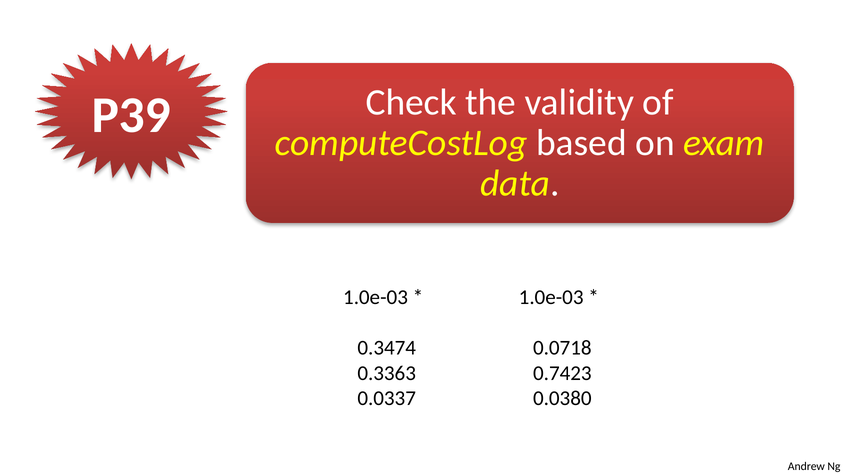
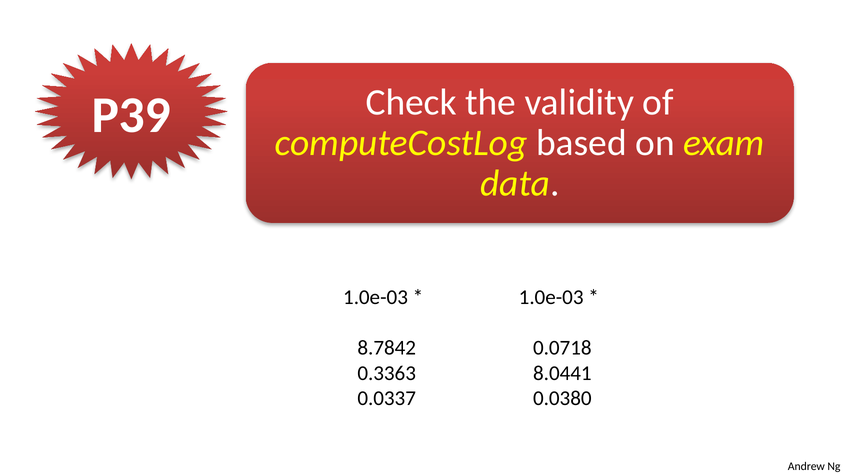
0.3474: 0.3474 -> 8.7842 (387, 348)
0.7423: 0.7423 -> 8.0441 (562, 373)
